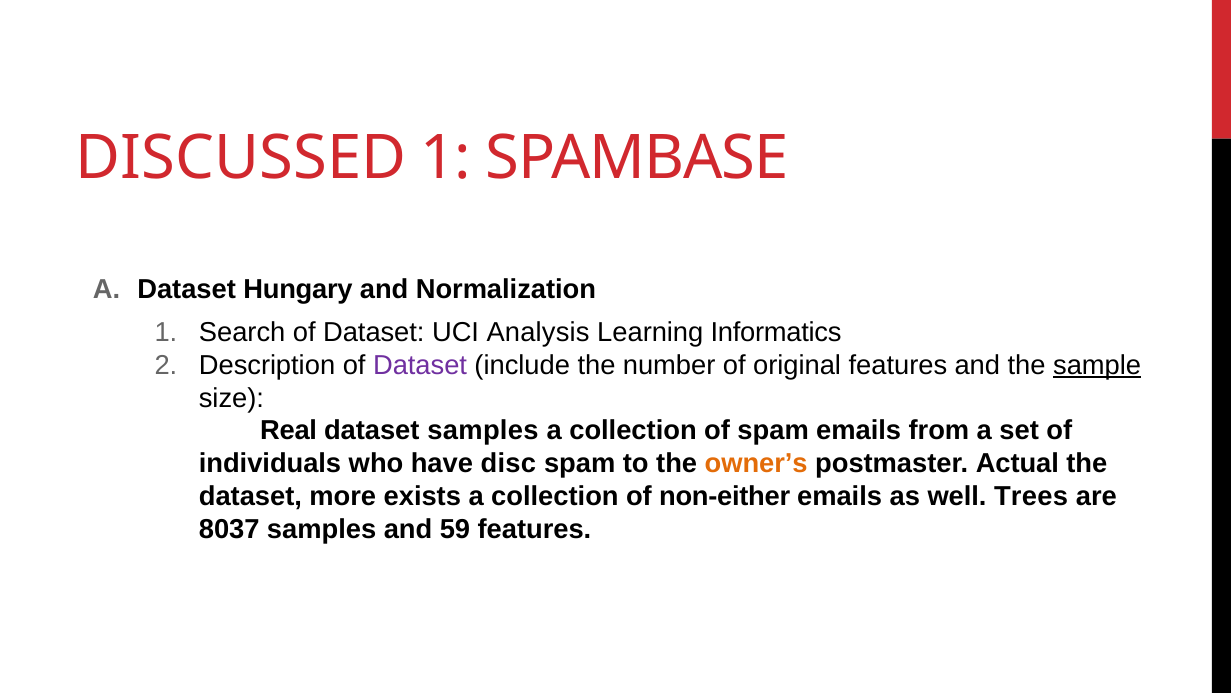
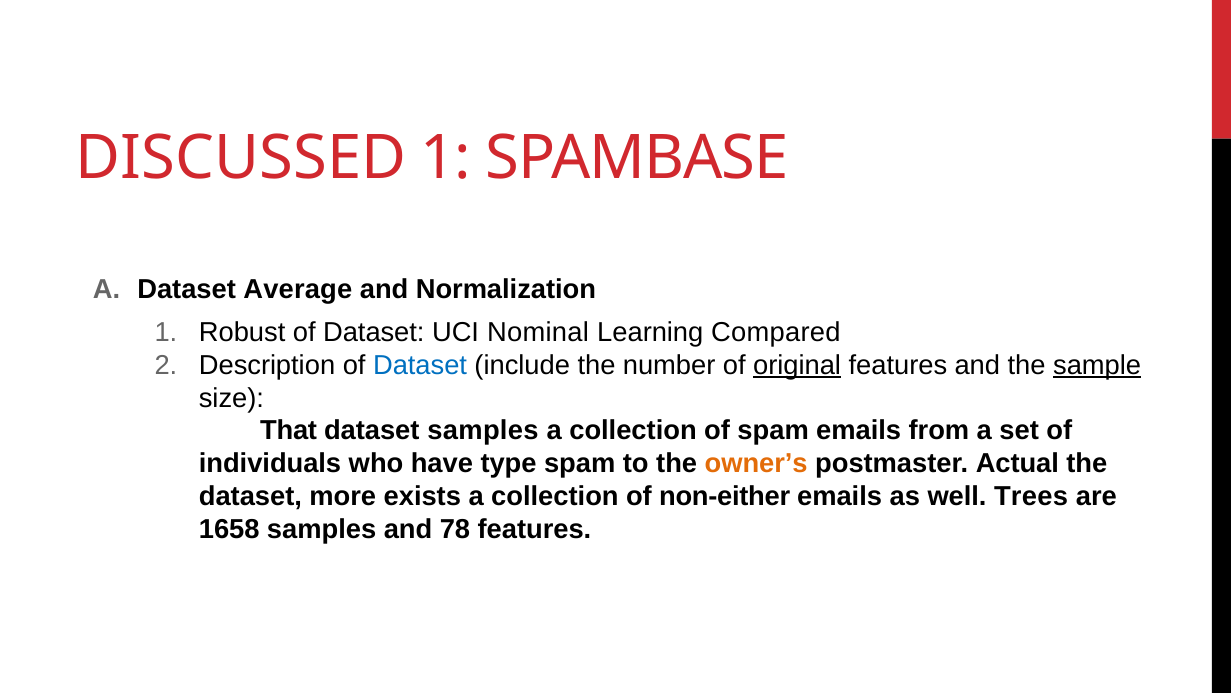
Hungary: Hungary -> Average (298, 289)
Search: Search -> Robust (242, 332)
Analysis: Analysis -> Nominal (538, 332)
Informatics: Informatics -> Compared (776, 332)
Dataset colour: purple -> blue (420, 365)
original underline: none -> present (797, 365)
Real: Real -> That (289, 431)
disc: disc -> type (509, 463)
8037: 8037 -> 1658 (229, 529)
59: 59 -> 78 (455, 529)
